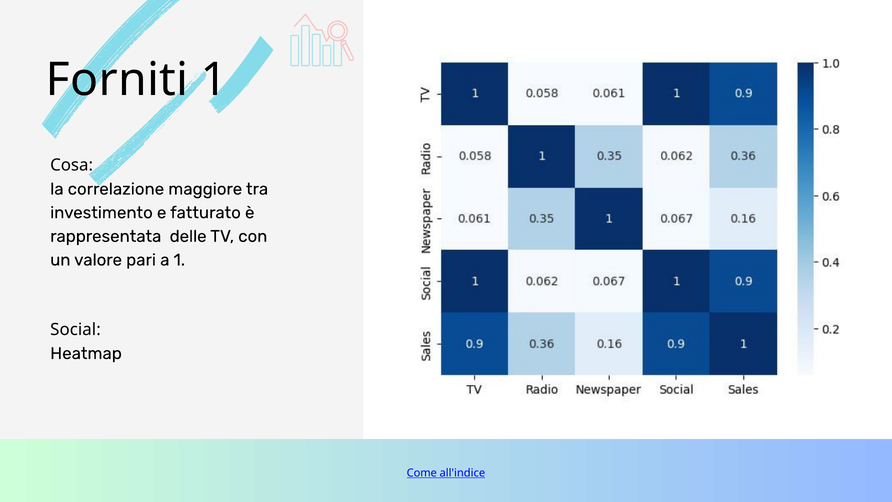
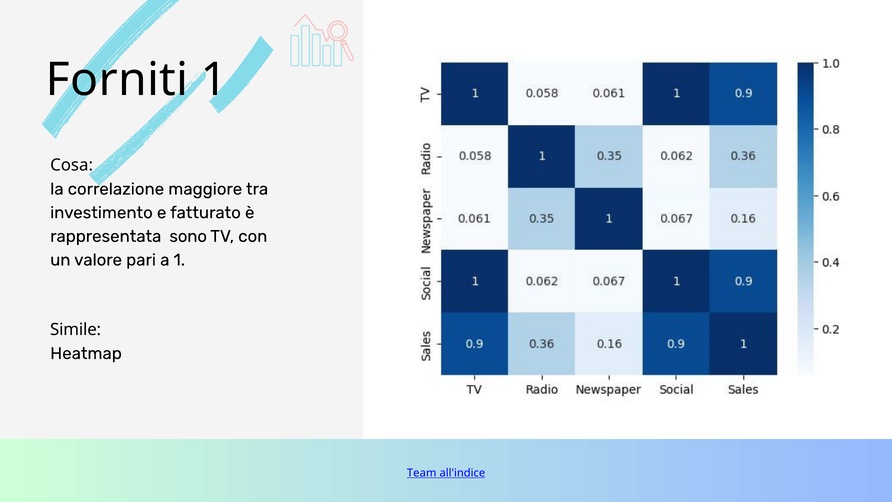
delle: delle -> sono (188, 236)
Social: Social -> Simile (76, 330)
Come: Come -> Team (422, 473)
